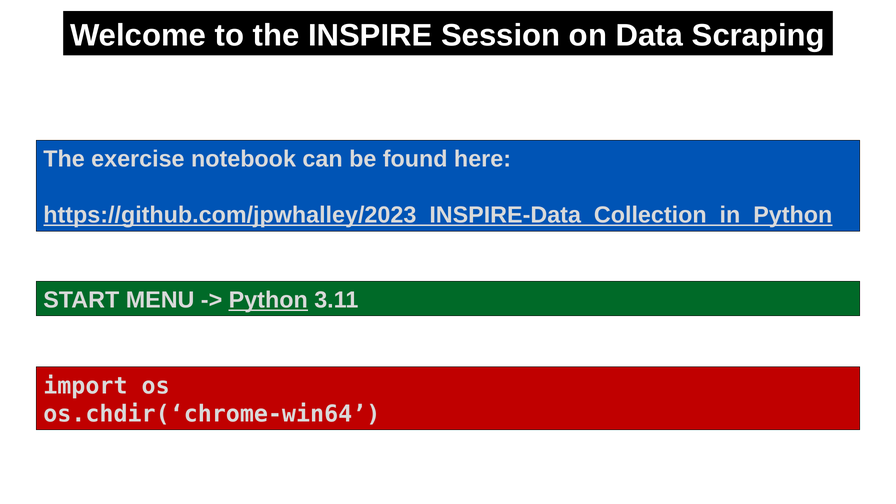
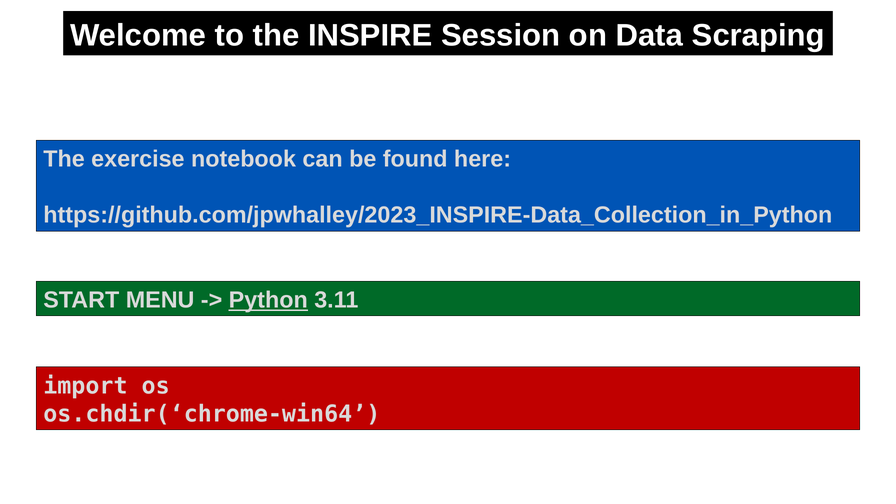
https://github.com/jpwhalley/2023_INSPIRE-Data_Collection_in_Python underline: present -> none (438, 215)
